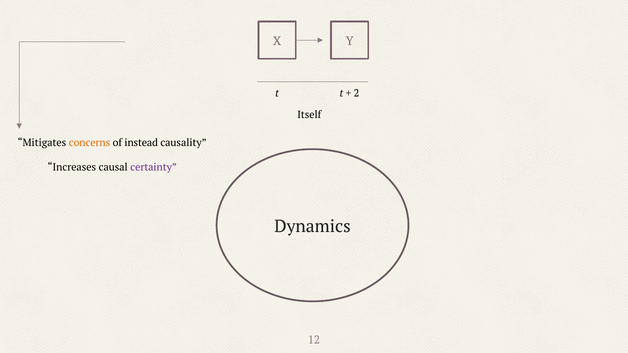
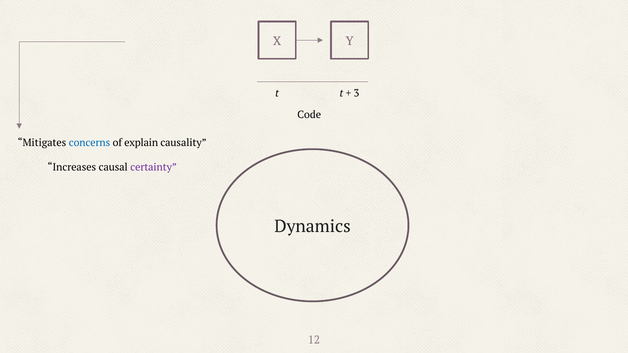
2: 2 -> 3 (357, 93)
Itself: Itself -> Code (309, 115)
concerns colour: orange -> blue (89, 143)
instead: instead -> explain (141, 143)
